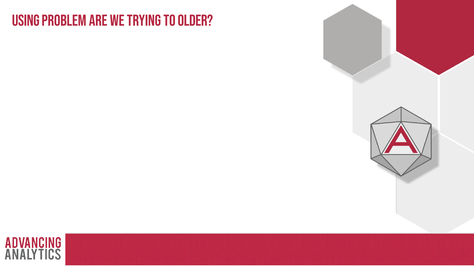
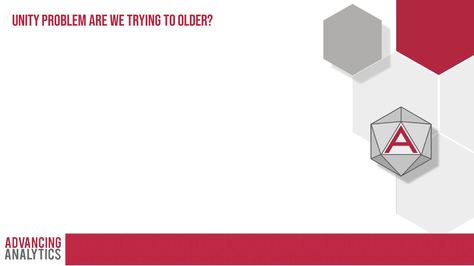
Using: Using -> Unity (26, 21)
